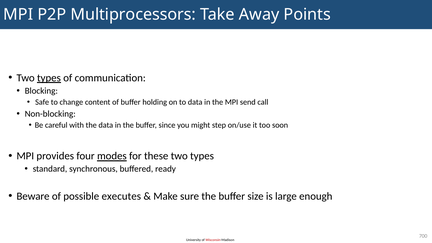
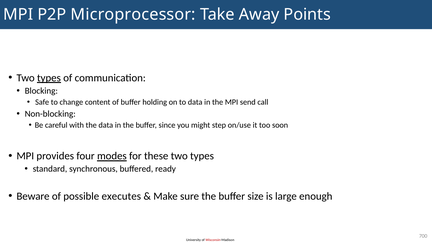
Multiprocessors: Multiprocessors -> Microprocessor (133, 14)
